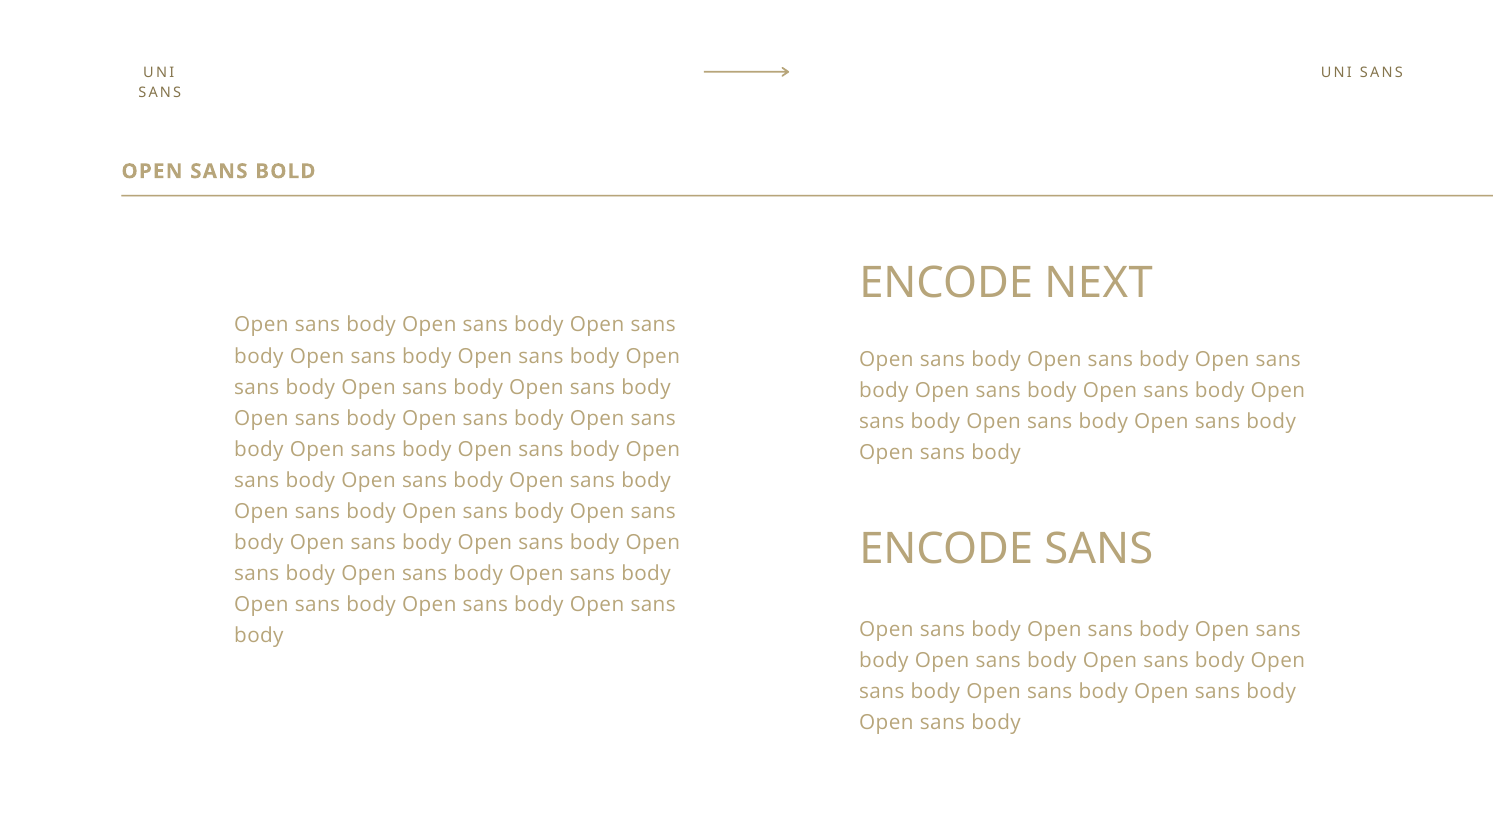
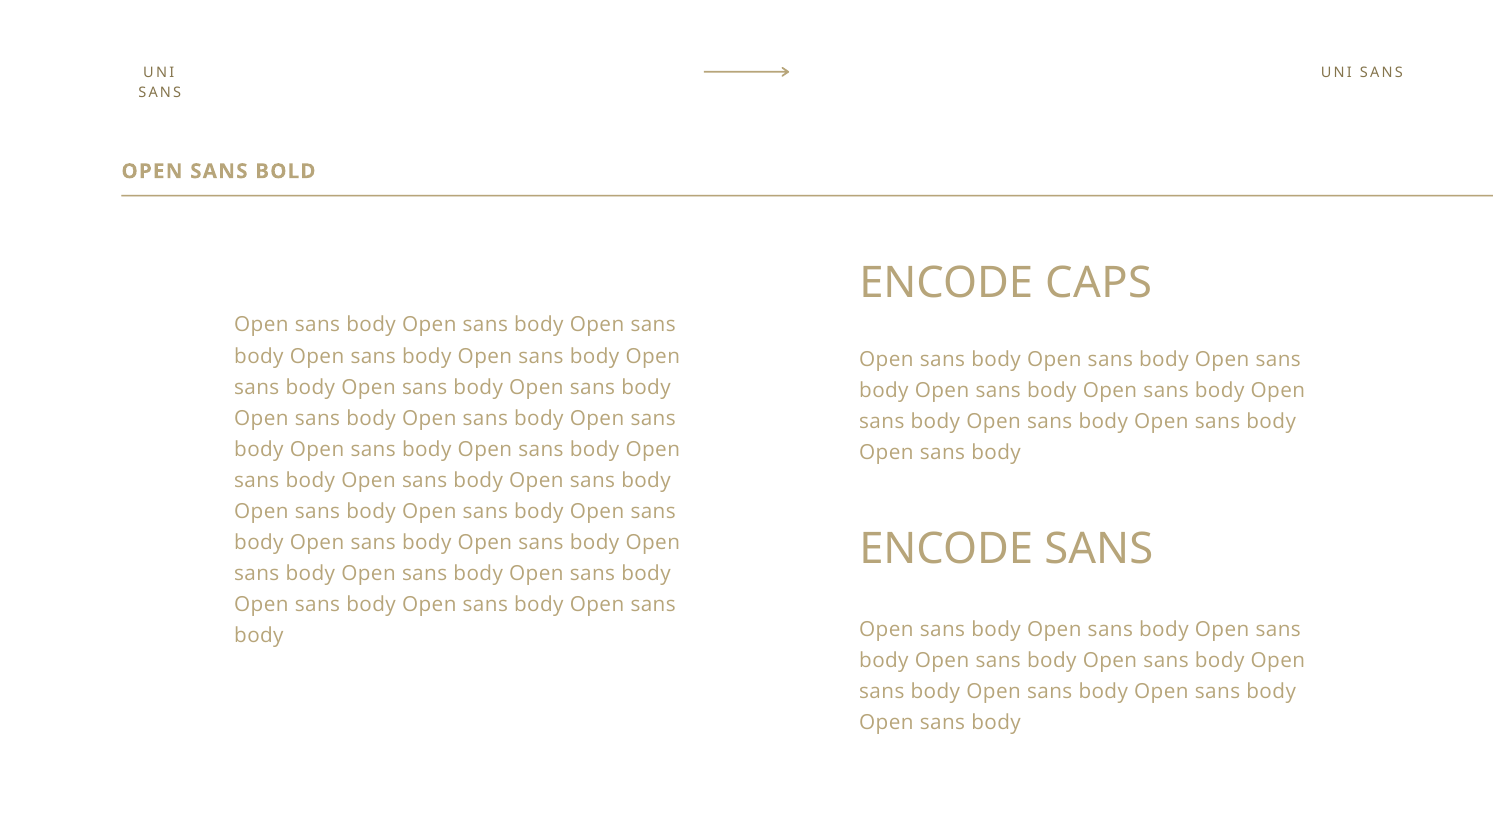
NEXT: NEXT -> CAPS (1099, 283)
